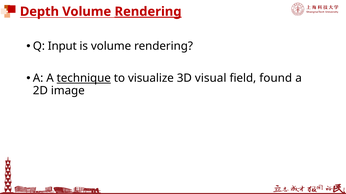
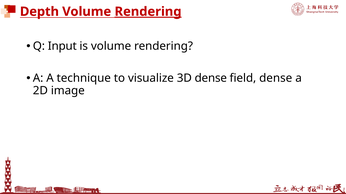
technique underline: present -> none (84, 78)
3D visual: visual -> dense (211, 78)
field found: found -> dense (276, 78)
